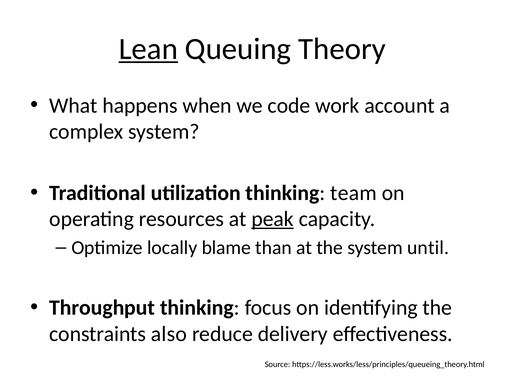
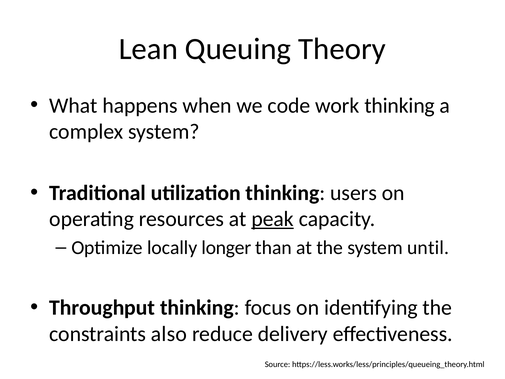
Lean underline: present -> none (148, 49)
work account: account -> thinking (400, 105)
team: team -> users (354, 193)
blame: blame -> longer (226, 248)
